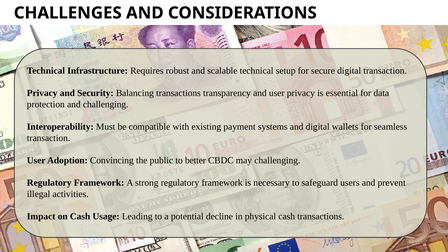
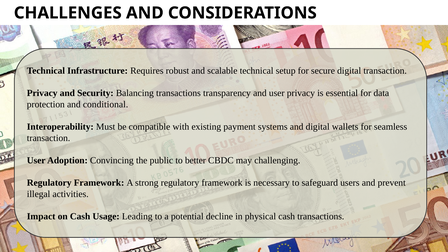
and challenging: challenging -> conditional (106, 104)
